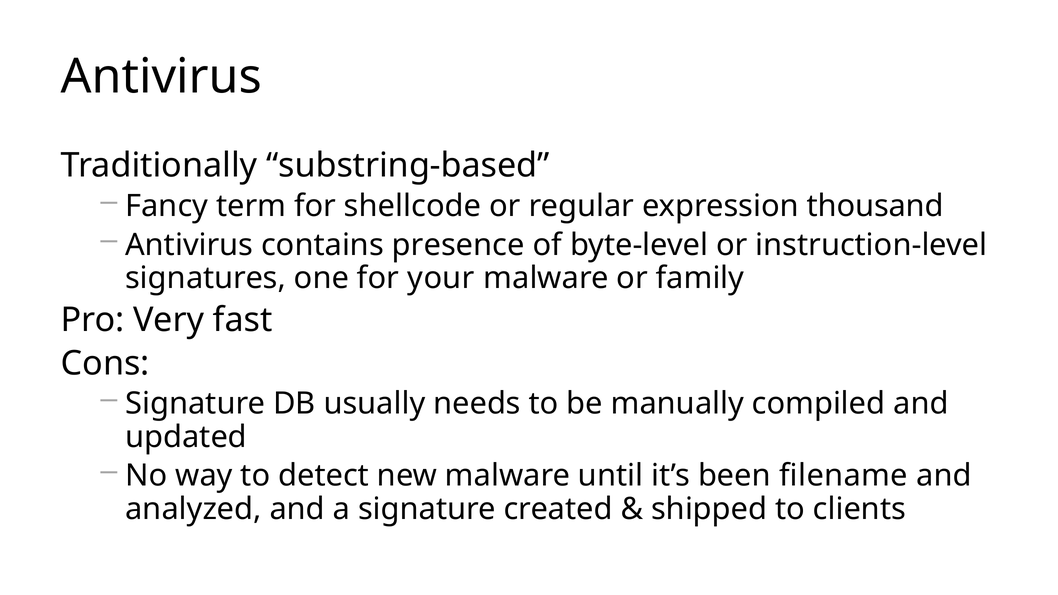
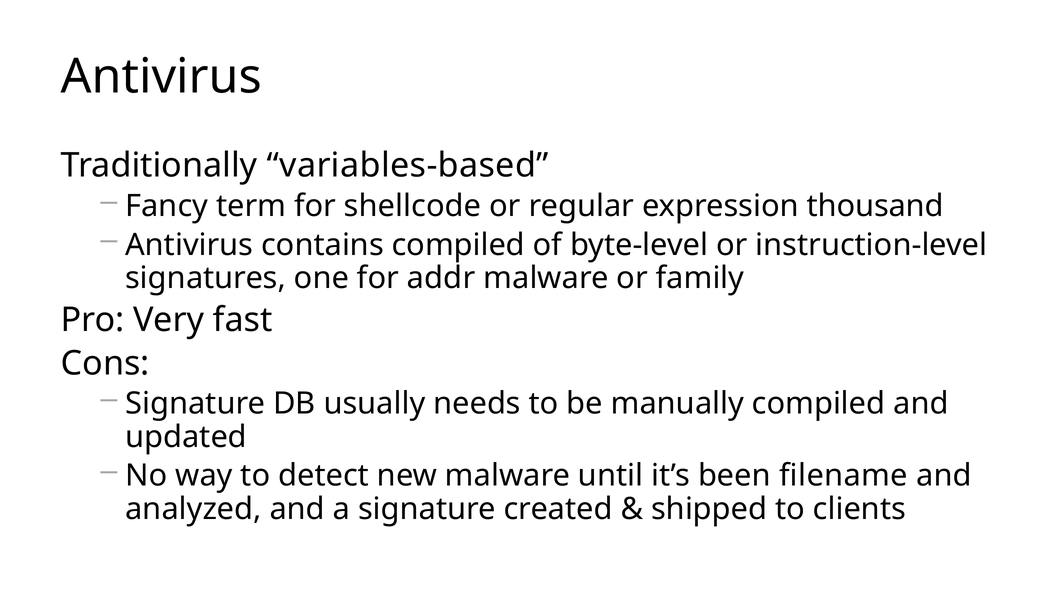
substring-based: substring-based -> variables-based (408, 166)
contains presence: presence -> compiled (458, 245)
your: your -> addr (441, 278)
